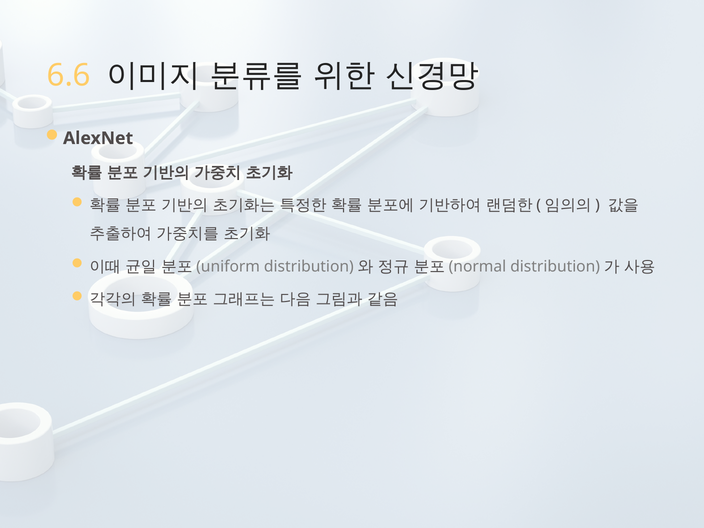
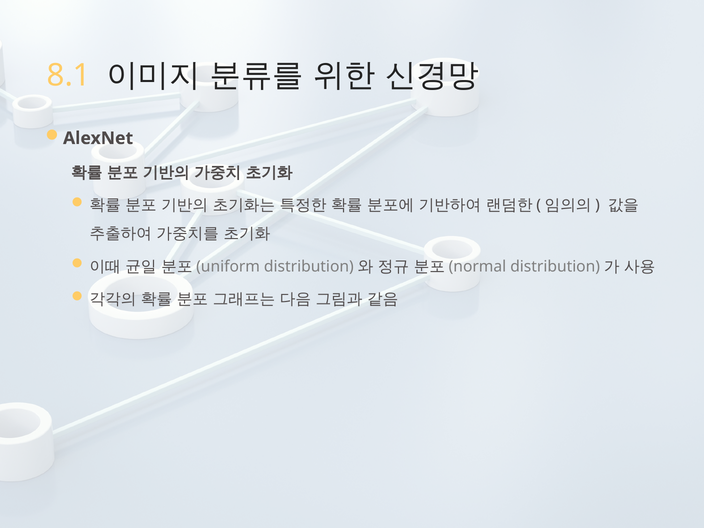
6.6: 6.6 -> 8.1 (69, 75)
